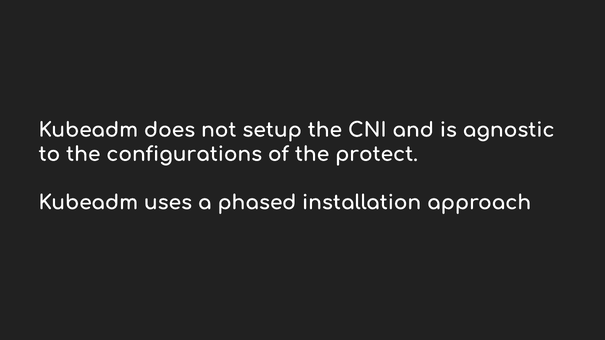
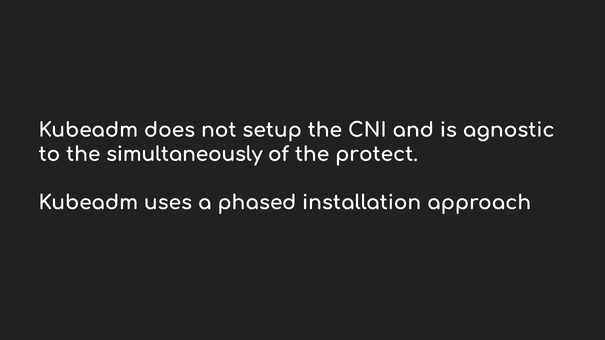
configurations: configurations -> simultaneously (184, 154)
